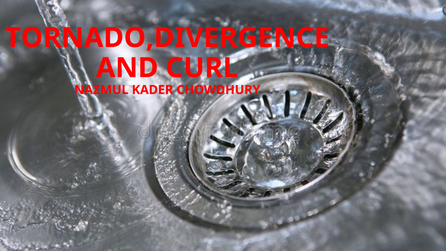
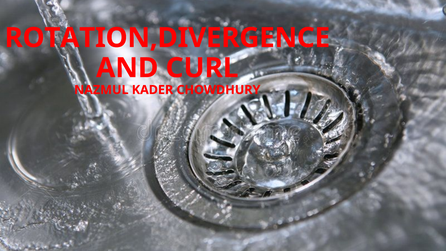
TORNADO,DIVERGENCE: TORNADO,DIVERGENCE -> ROTATION,DIVERGENCE (167, 38)
